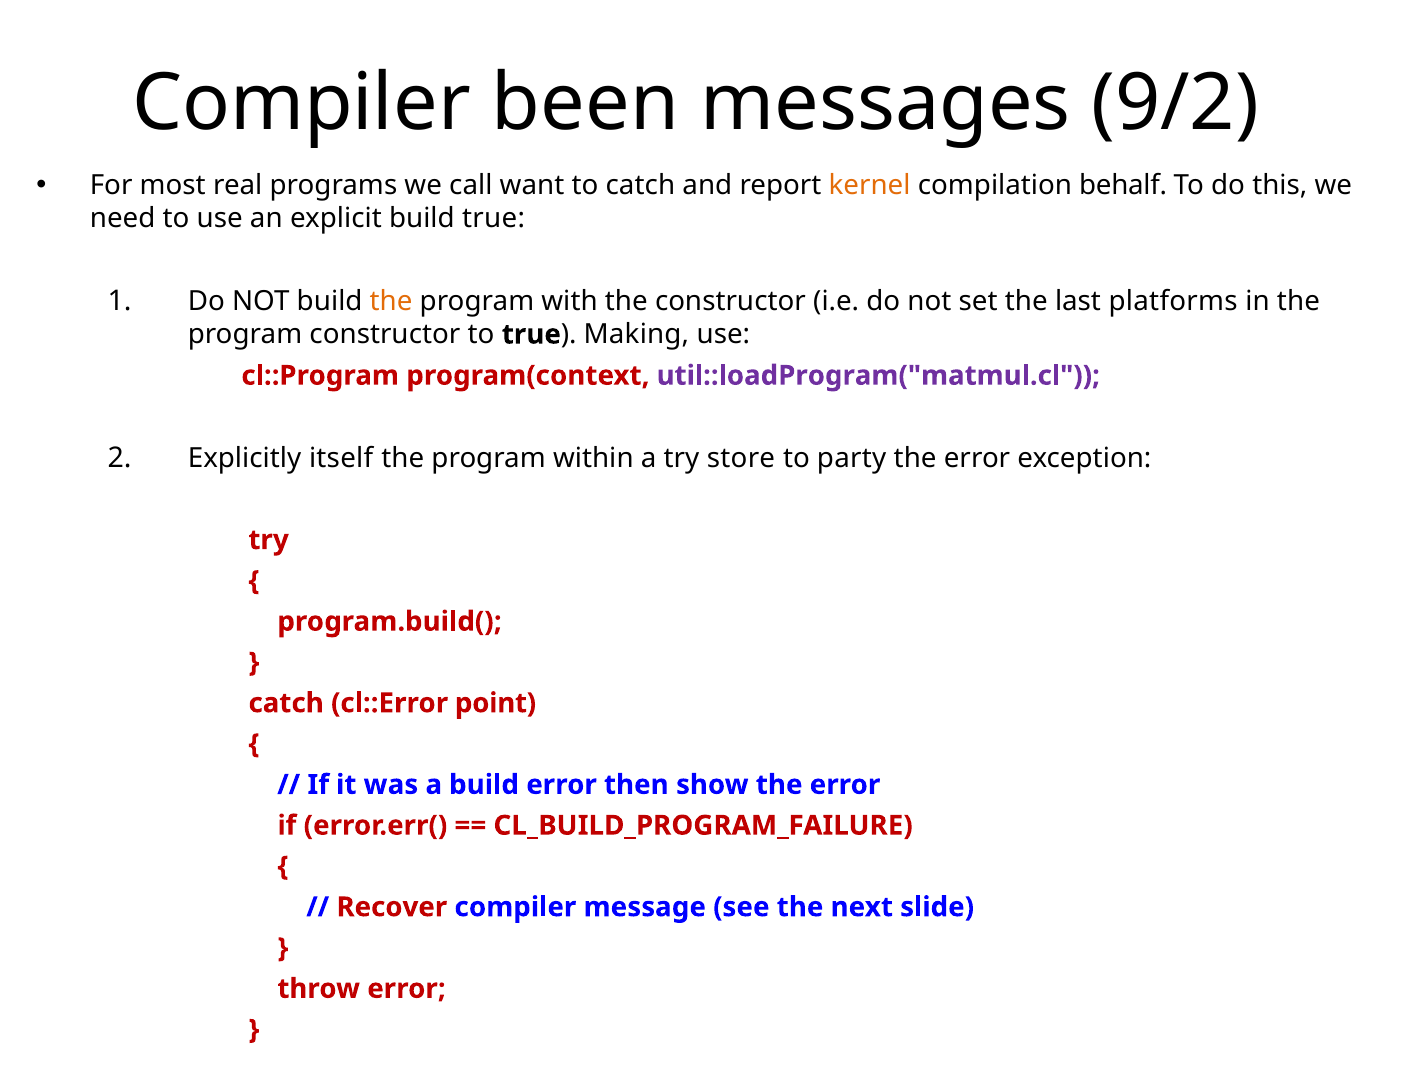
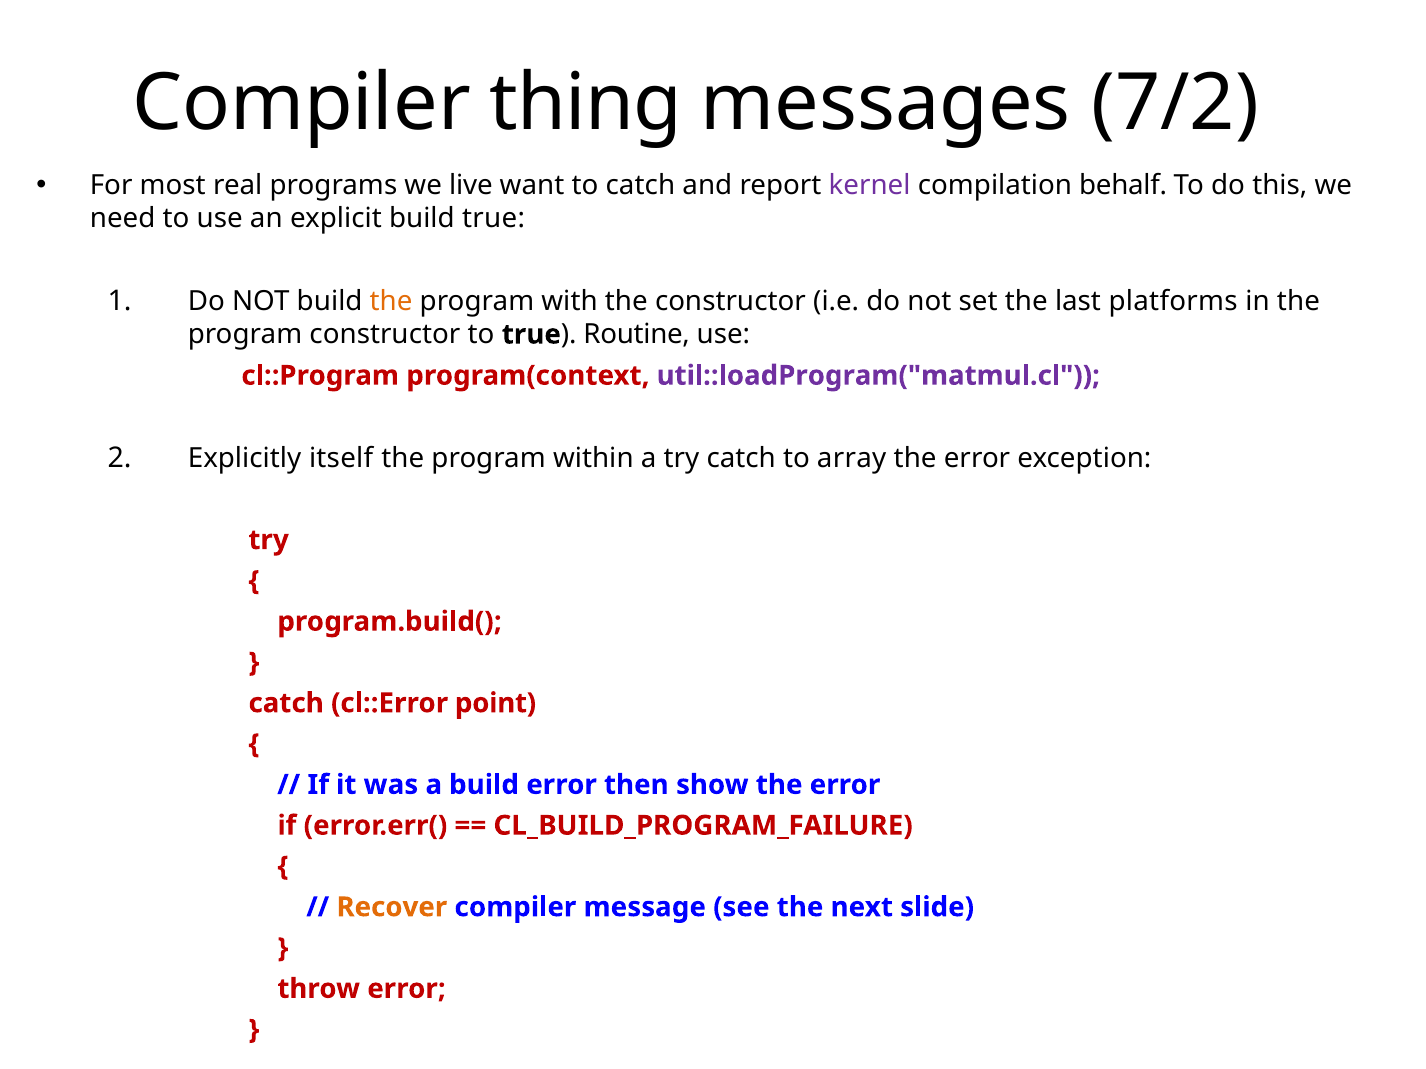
been: been -> thing (586, 103)
9/2: 9/2 -> 7/2 (1175, 103)
call: call -> live (471, 186)
kernel colour: orange -> purple (870, 186)
Making: Making -> Routine (637, 335)
try store: store -> catch (741, 458)
party: party -> array (852, 458)
Recover colour: red -> orange (392, 908)
